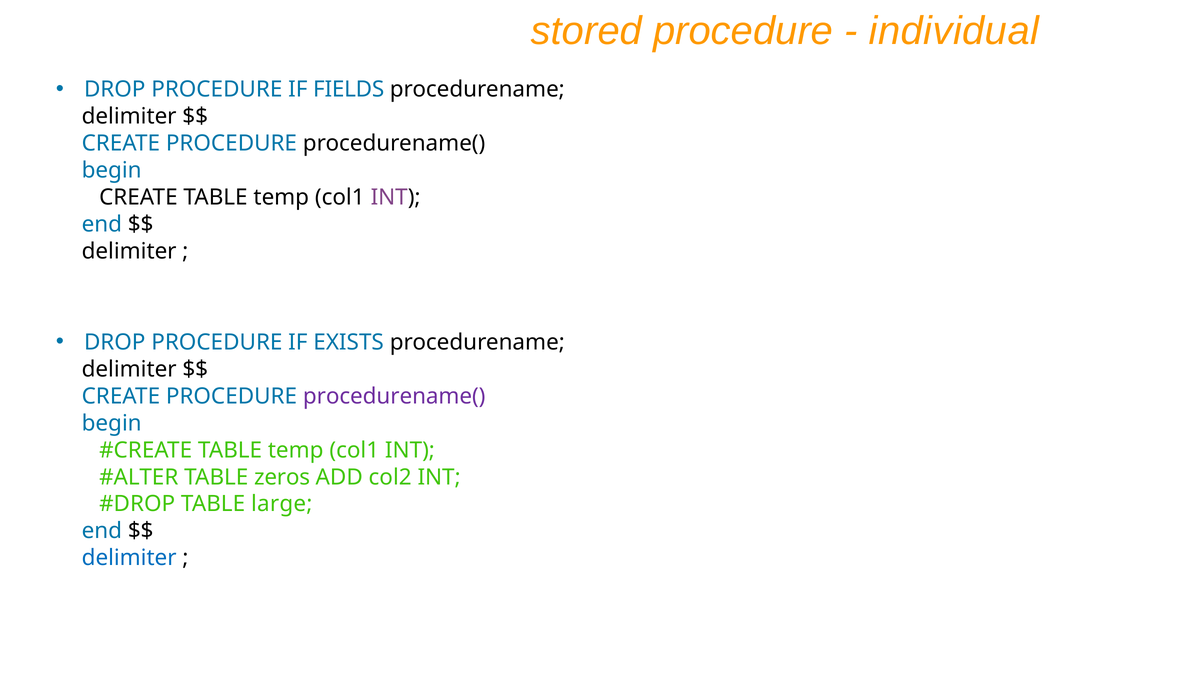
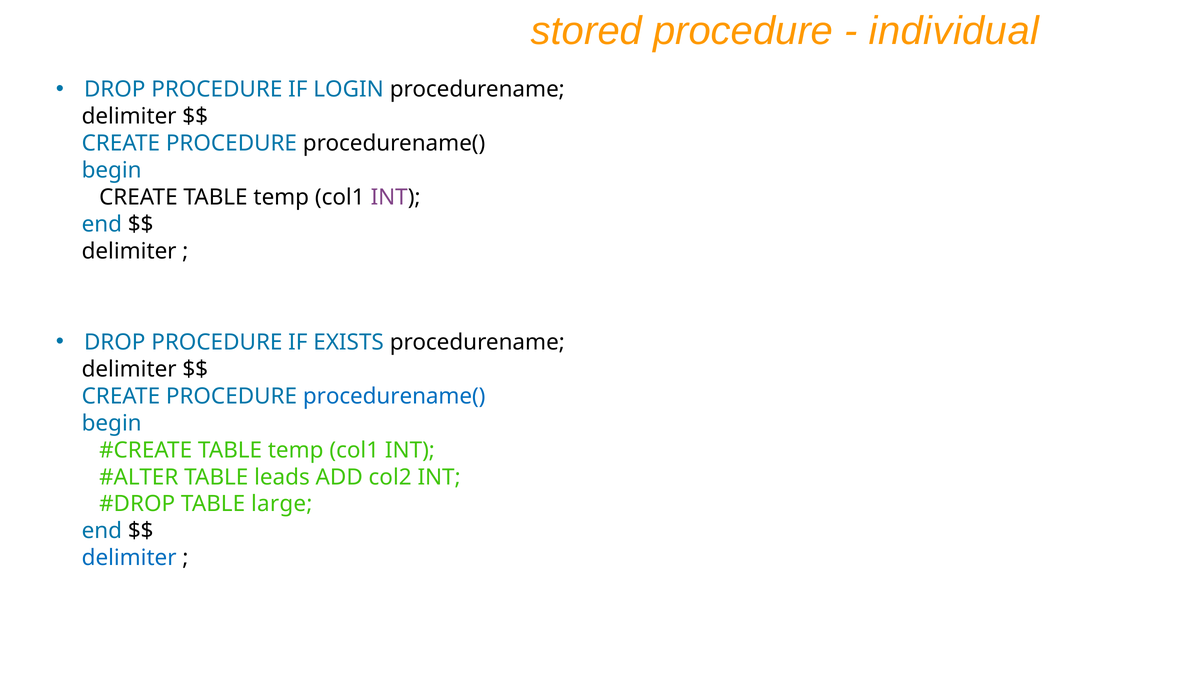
FIELDS: FIELDS -> LOGIN (349, 89)
procedurename( colour: purple -> blue (394, 396)
zeros: zeros -> leads (282, 477)
